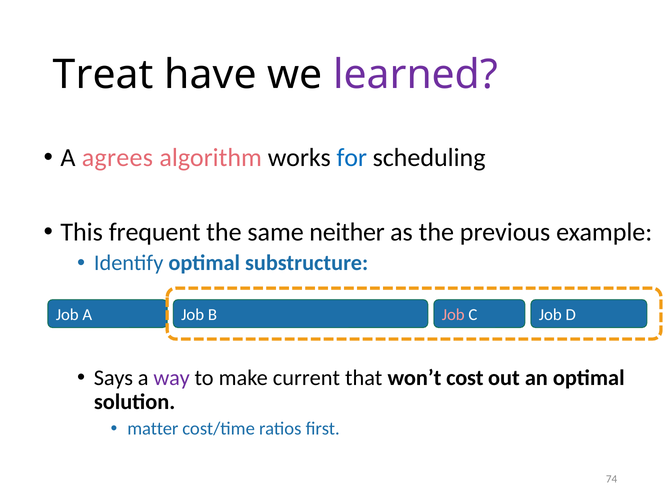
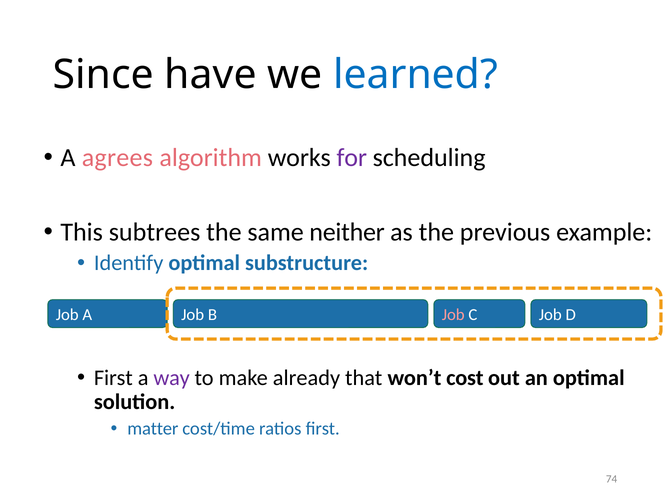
Treat: Treat -> Since (103, 75)
learned colour: purple -> blue (416, 75)
for colour: blue -> purple (352, 158)
frequent: frequent -> subtrees (155, 233)
Says: Says -> First (113, 378)
current: current -> already (306, 378)
